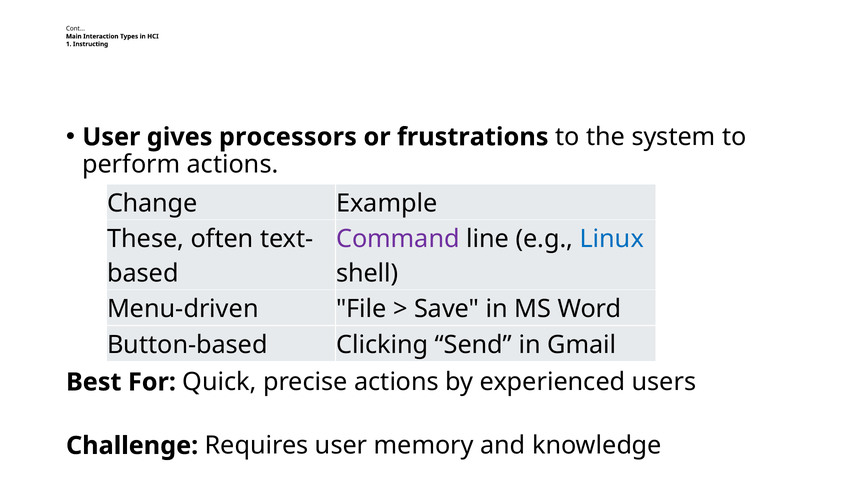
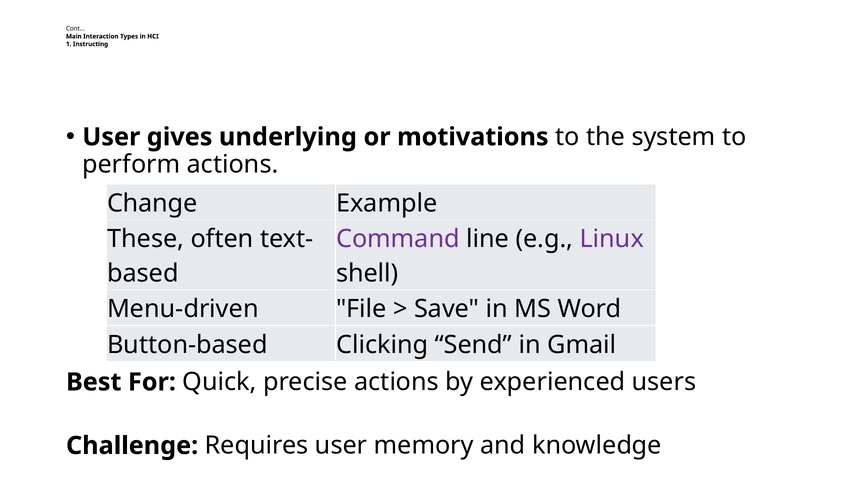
processors: processors -> underlying (288, 137)
frustrations: frustrations -> motivations (473, 137)
Linux colour: blue -> purple (612, 239)
